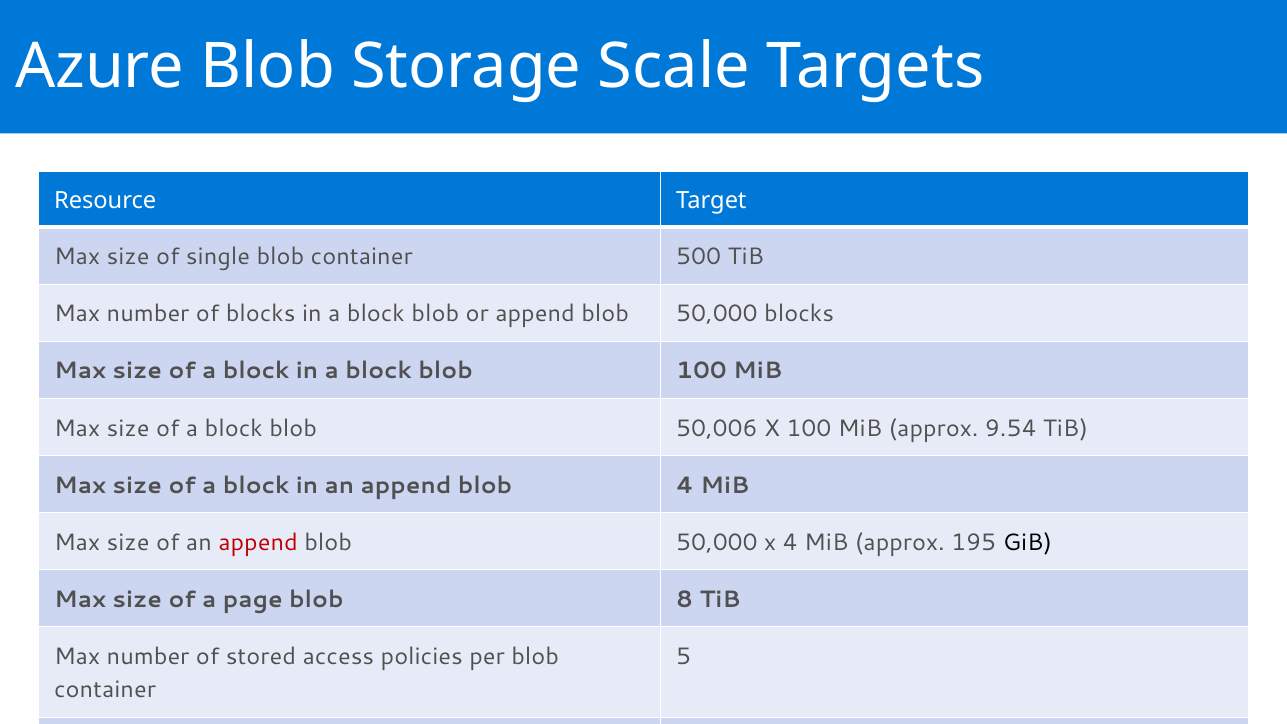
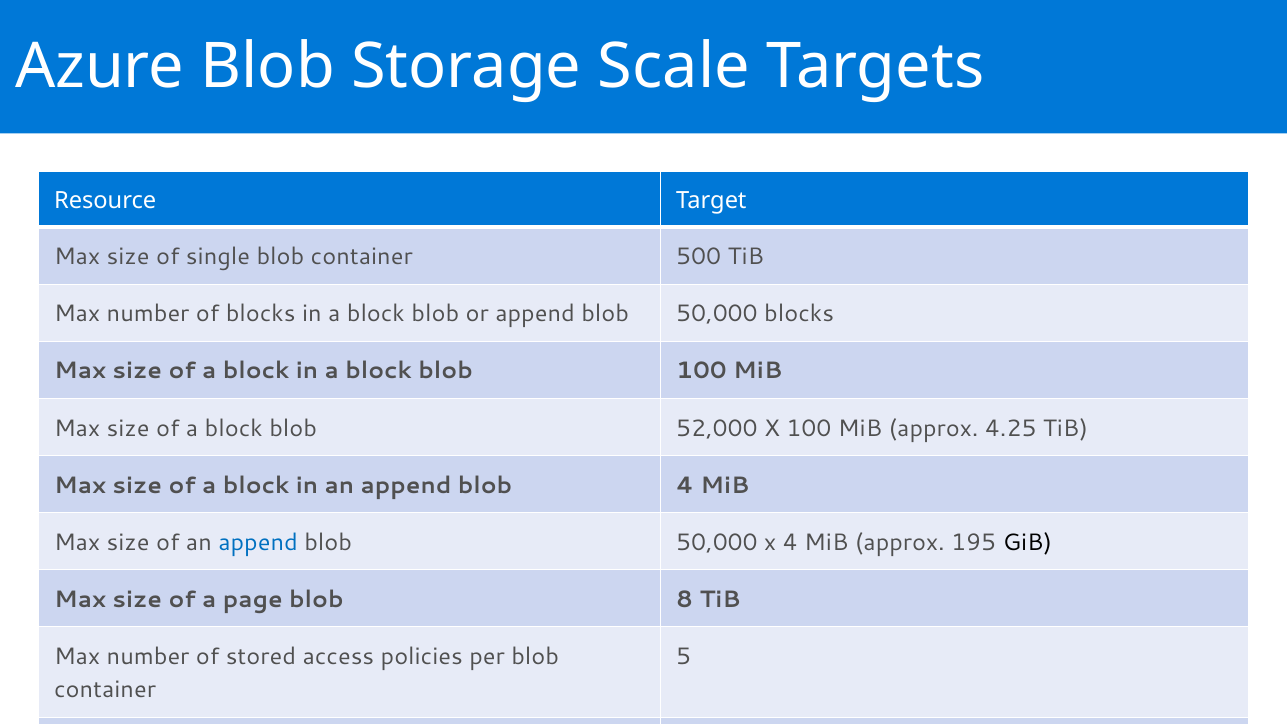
50,006: 50,006 -> 52,000 (717, 428)
9.54: 9.54 -> 4.25 (1011, 428)
append colour: red -> blue (258, 542)
